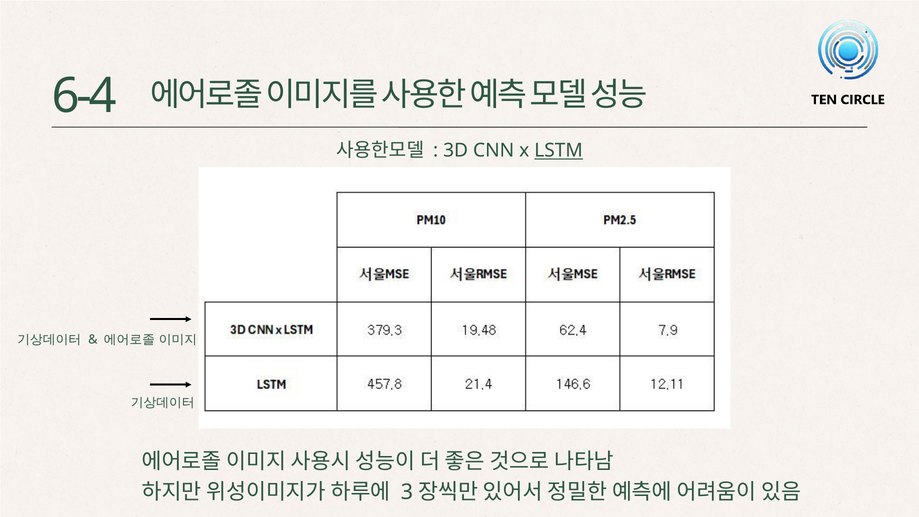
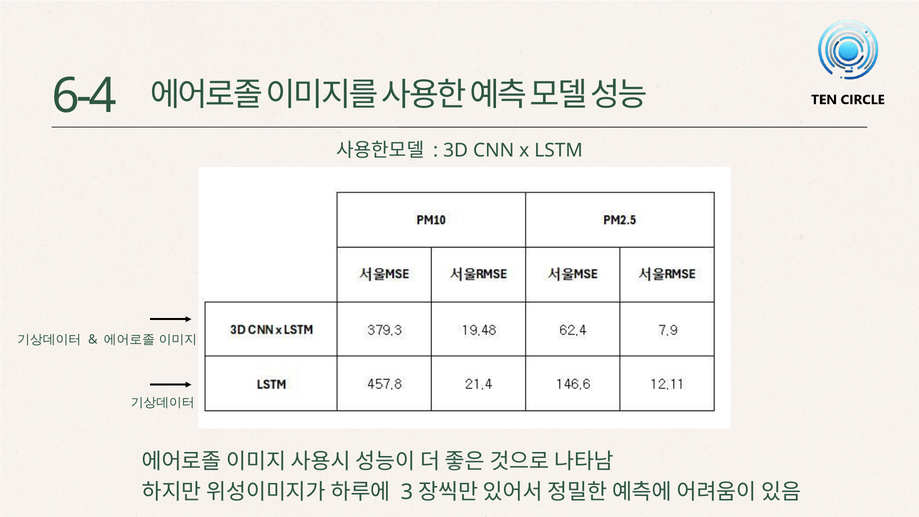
LSTM underline: present -> none (559, 151)
